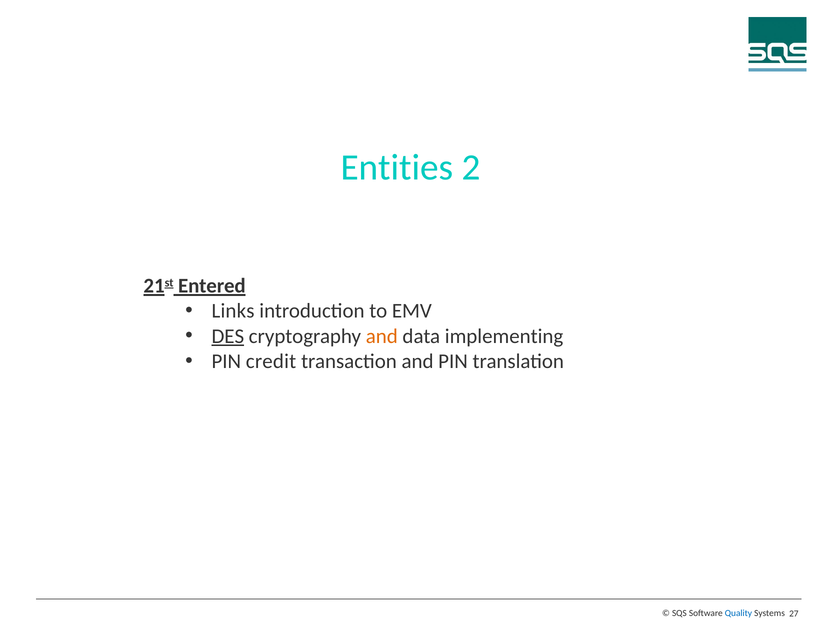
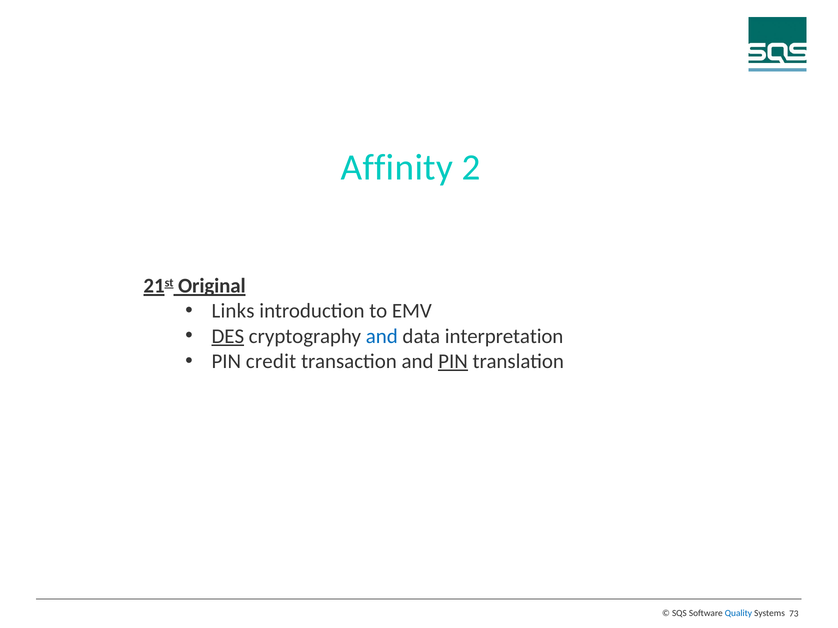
Entities: Entities -> Affinity (397, 168)
Entered: Entered -> Original (212, 286)
and colour: orange -> blue (382, 336)
implementing: implementing -> interpretation (504, 336)
PIN underline: none -> present (453, 362)
27: 27 -> 73 (794, 614)
